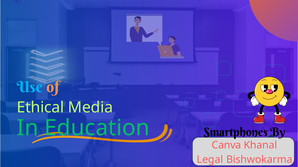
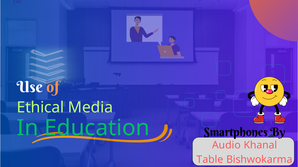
Use colour: light blue -> white (30, 87)
Canva: Canva -> Audio (226, 146)
Legal: Legal -> Table (210, 160)
